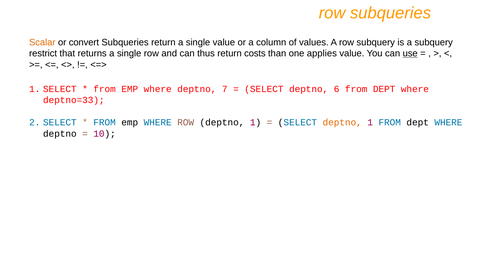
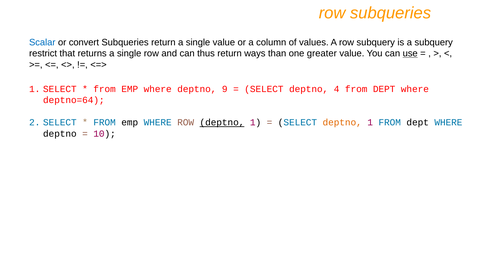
Scalar colour: orange -> blue (42, 42)
costs: costs -> ways (255, 53)
applies: applies -> greater (322, 53)
7: 7 -> 9 (225, 89)
6: 6 -> 4 (337, 89)
deptno=33: deptno=33 -> deptno=64 (74, 100)
deptno underline: none -> present (222, 122)
